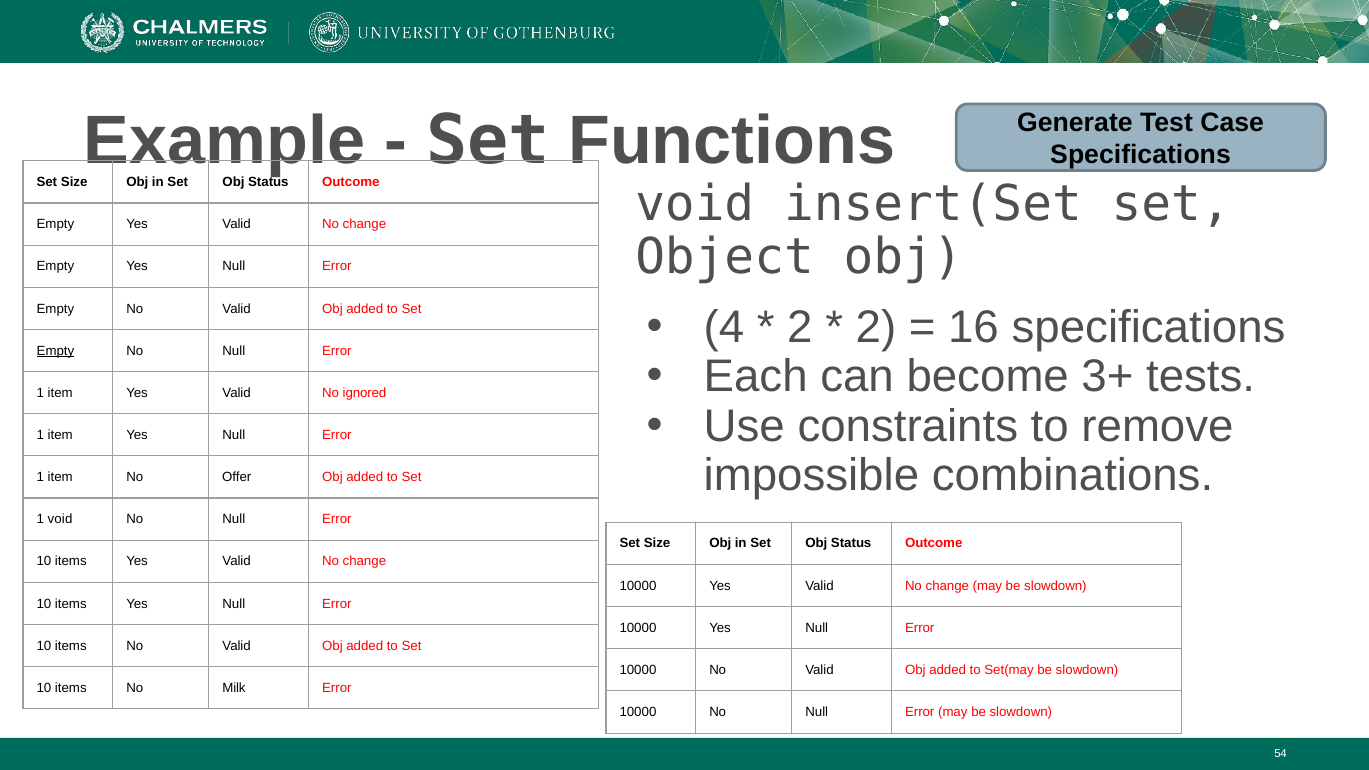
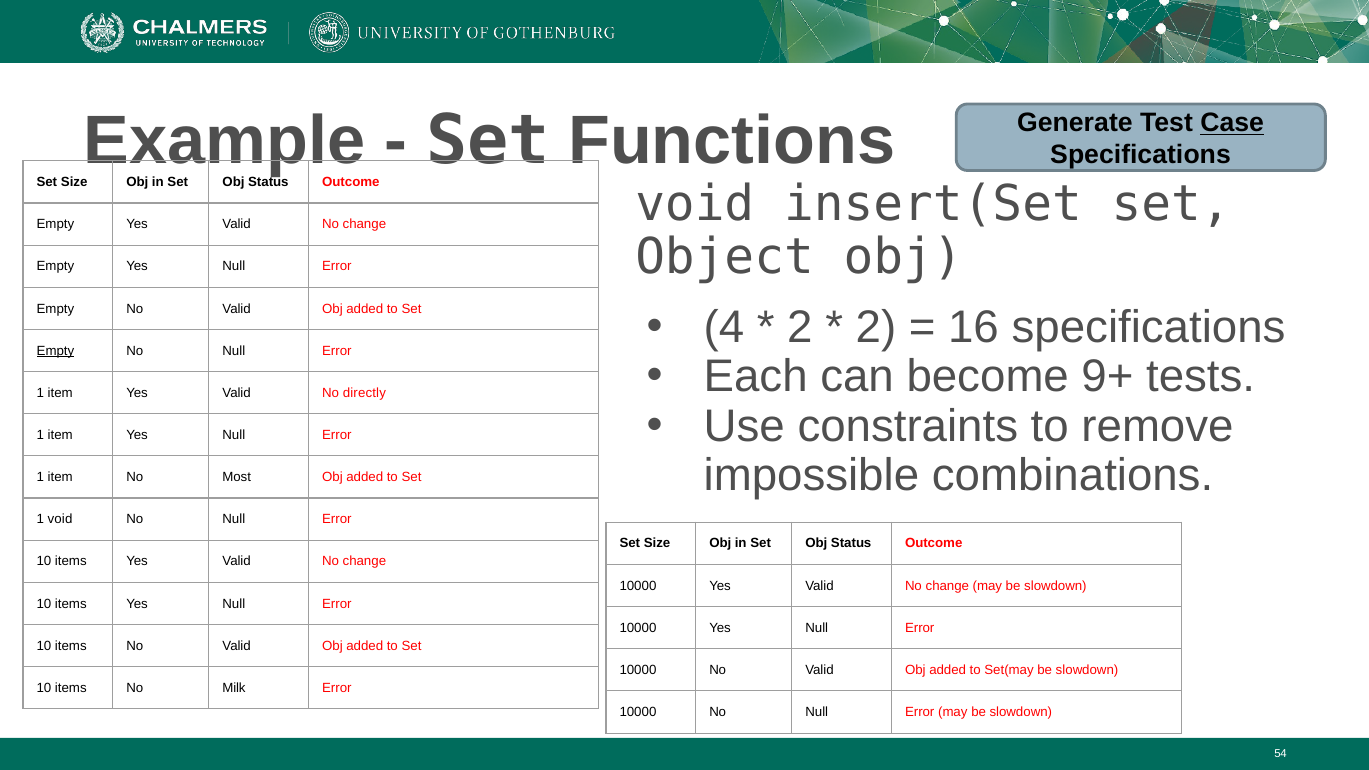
Case underline: none -> present (1232, 123)
3+: 3+ -> 9+ (1107, 377)
ignored: ignored -> directly (364, 393)
Offer: Offer -> Most (237, 477)
